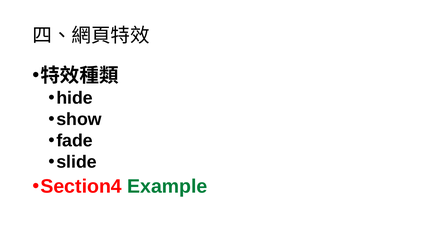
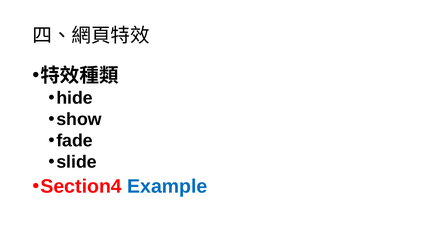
Example colour: green -> blue (167, 187)
